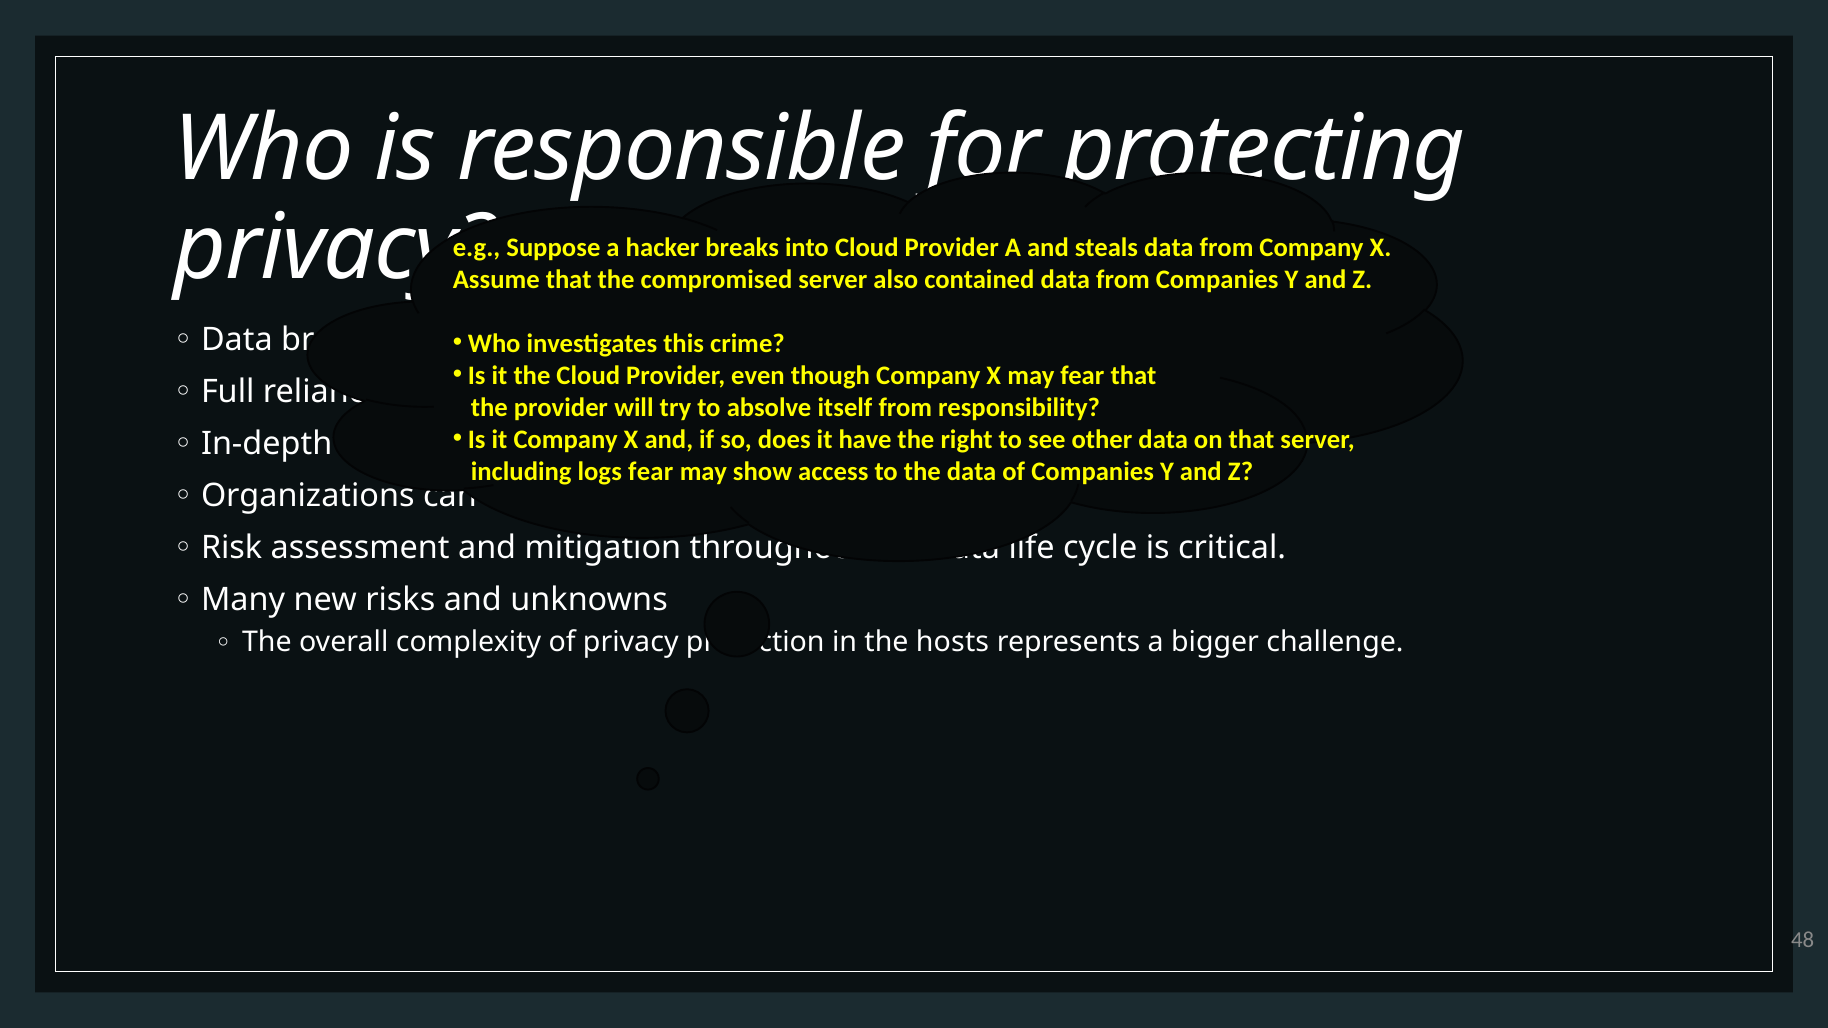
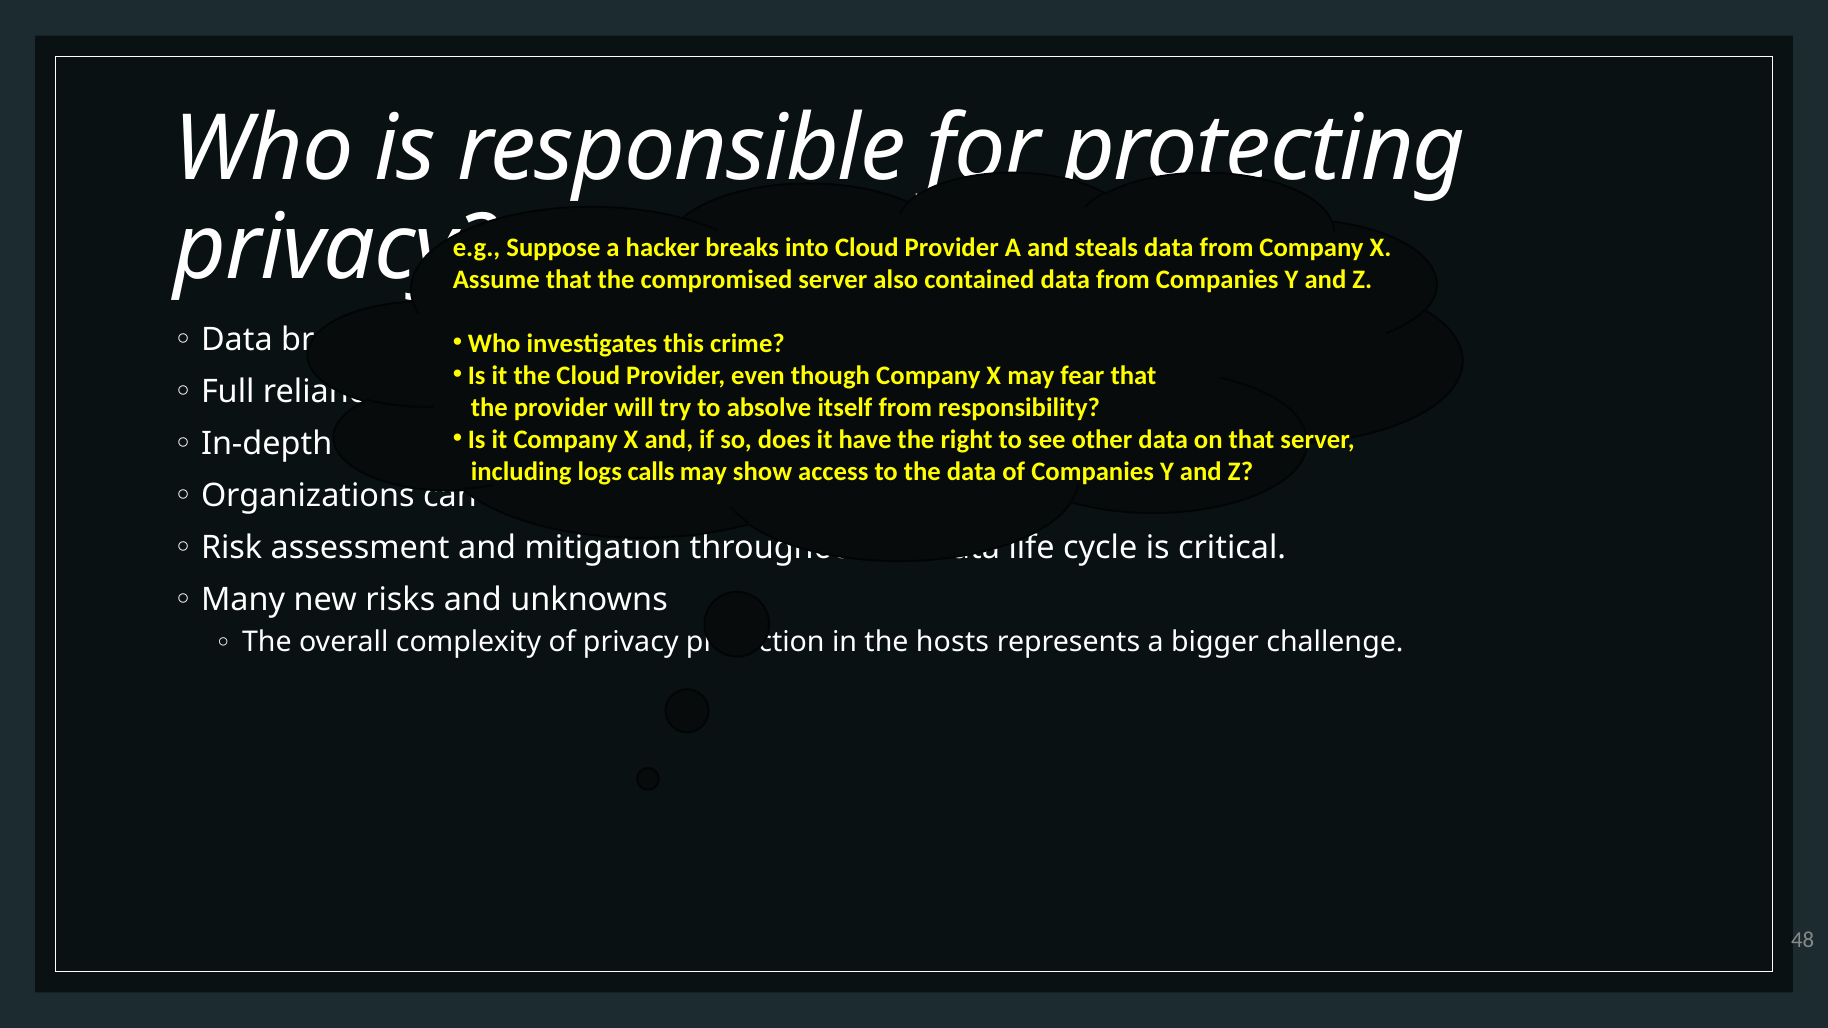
logs fear: fear -> calls (651, 471)
